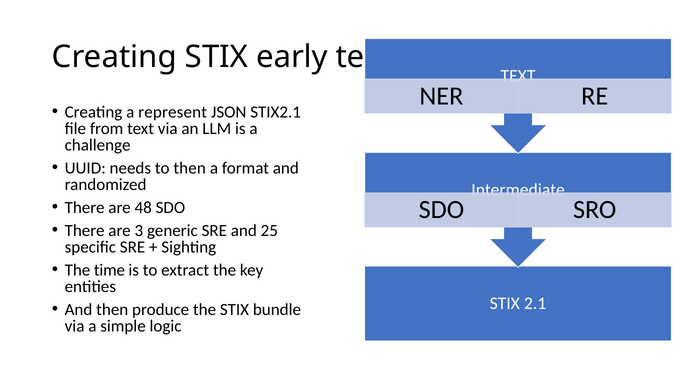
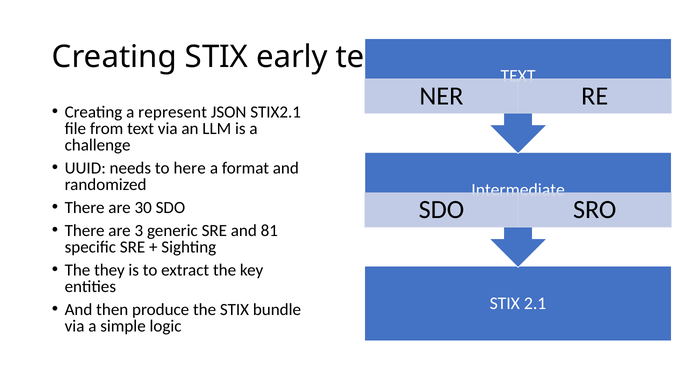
to then: then -> here (190, 168)
48: 48 -> 30 (143, 208)
25: 25 -> 81 (269, 231)
time: time -> they (109, 270)
